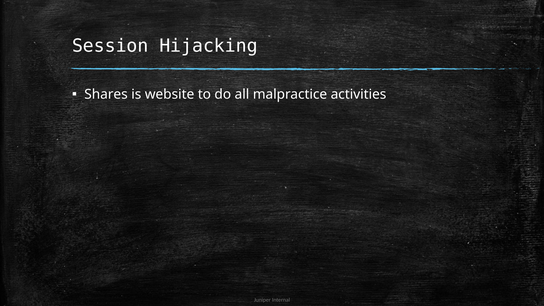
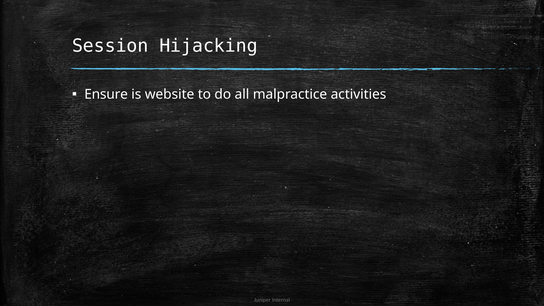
Shares: Shares -> Ensure (106, 94)
